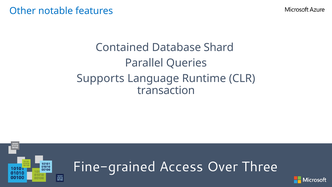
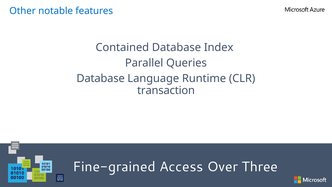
Shard: Shard -> Index (219, 48)
Supports: Supports -> Database (101, 78)
